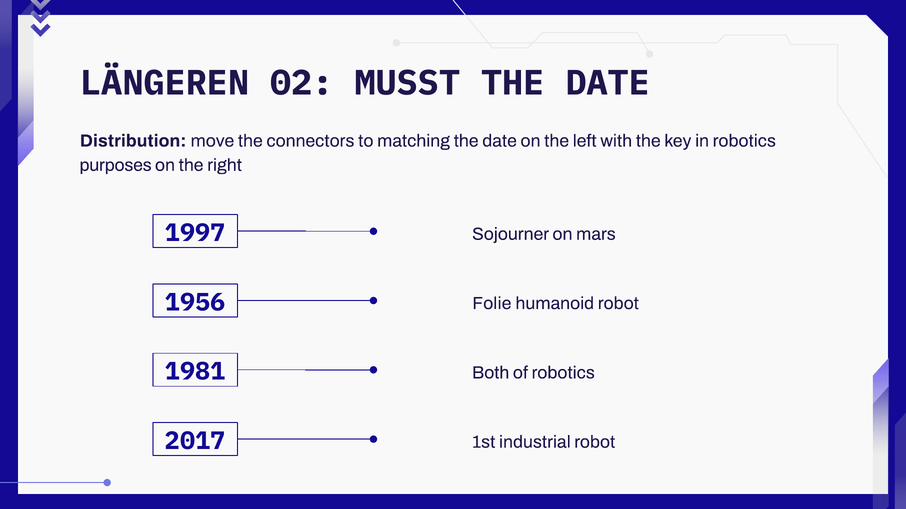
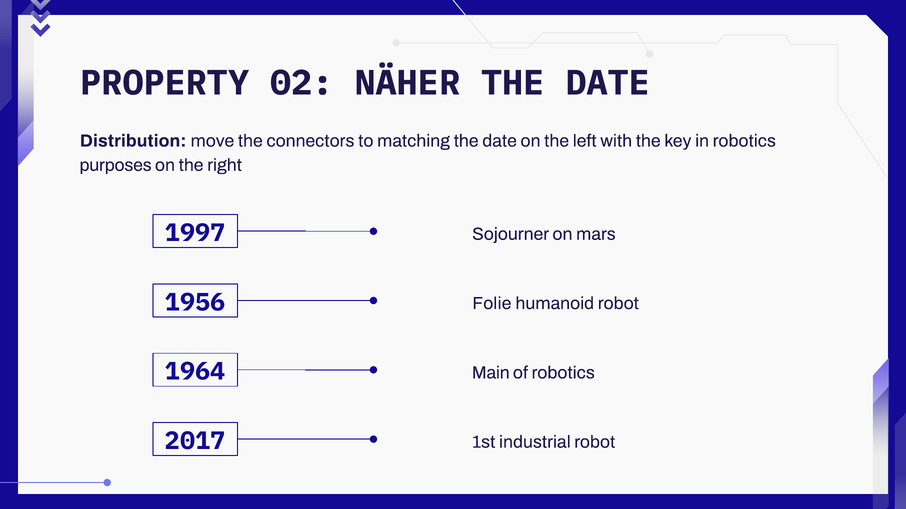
LÄNGEREN: LÄNGEREN -> PROPERTY (165, 83)
MUSST: MUSST -> NÄHER (407, 83)
1981: 1981 -> 1964 (195, 372)
Both: Both -> Main (491, 373)
